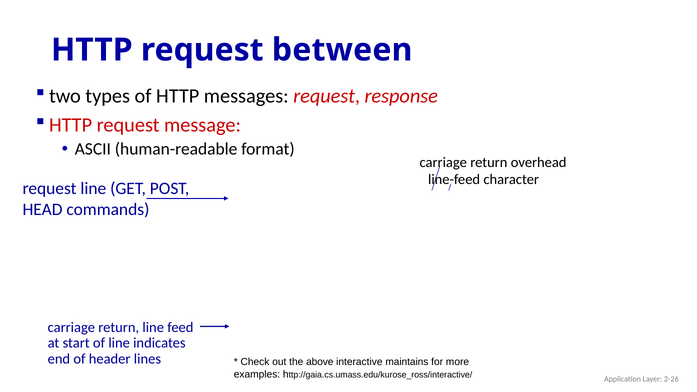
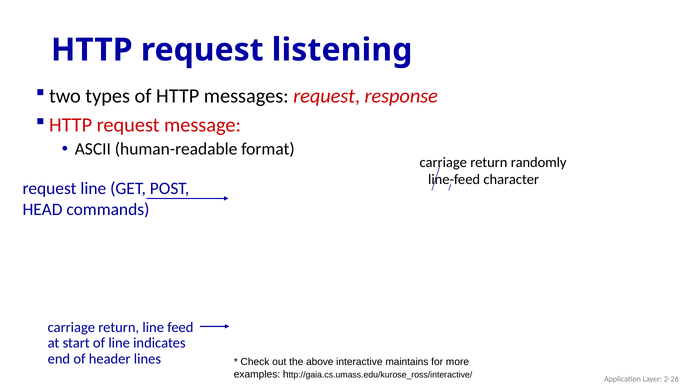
between: between -> listening (342, 50)
overhead: overhead -> randomly (539, 162)
